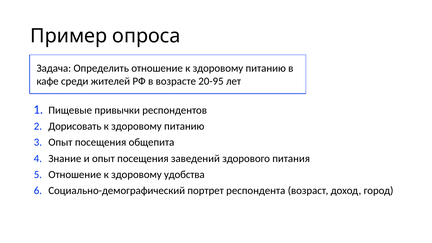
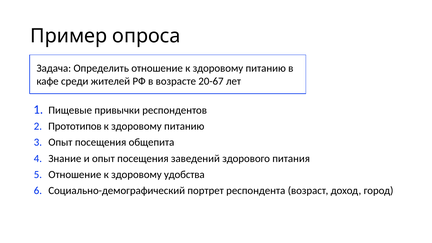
20-95: 20-95 -> 20-67 (211, 81)
Дорисовать: Дорисовать -> Прототипов (75, 126)
